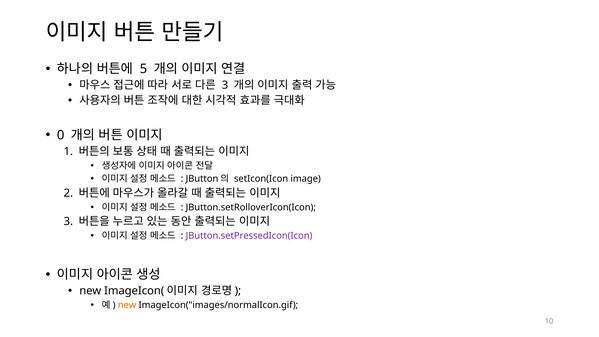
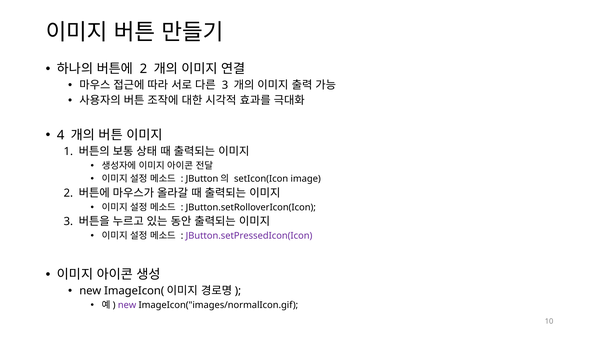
5: 5 -> 2 (143, 69)
0: 0 -> 4 (61, 135)
new colour: orange -> purple (127, 305)
